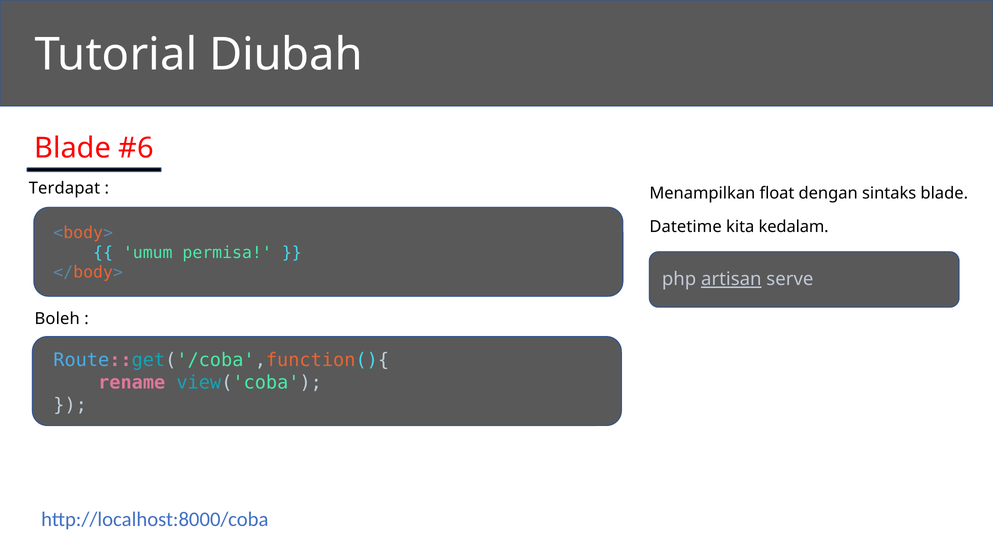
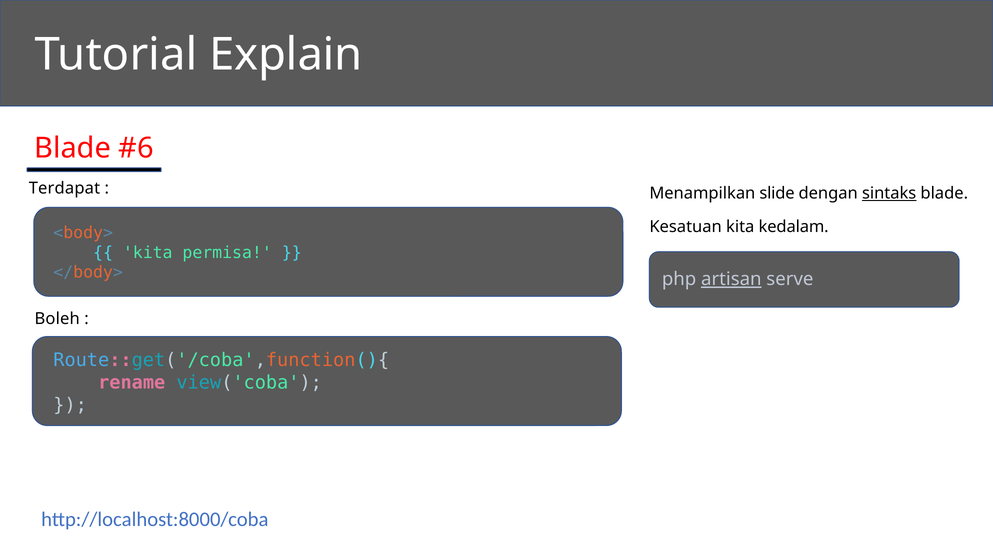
Diubah: Diubah -> Explain (286, 55)
float: float -> slide (777, 193)
sintaks underline: none -> present (889, 193)
Datetime: Datetime -> Kesatuan (686, 227)
umum: umum -> kita (148, 252)
